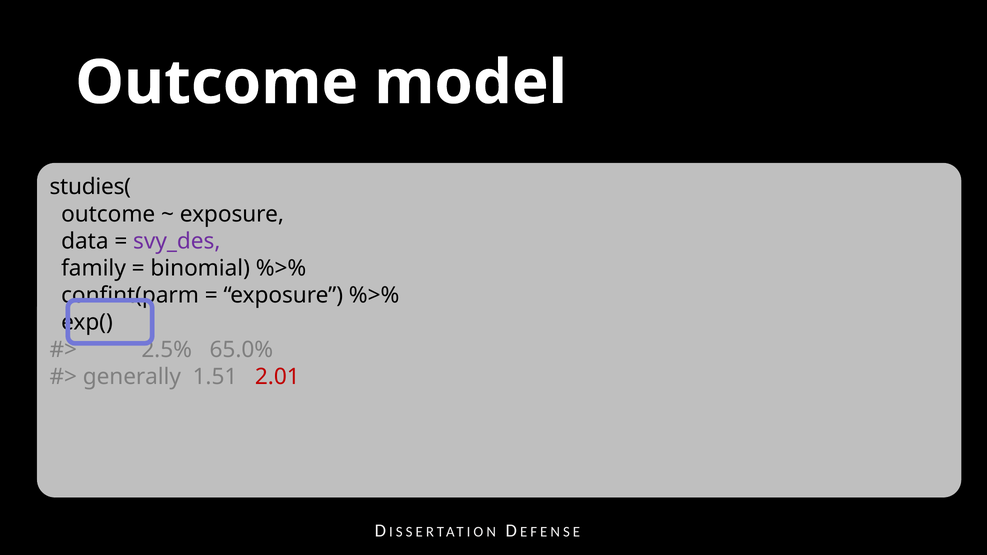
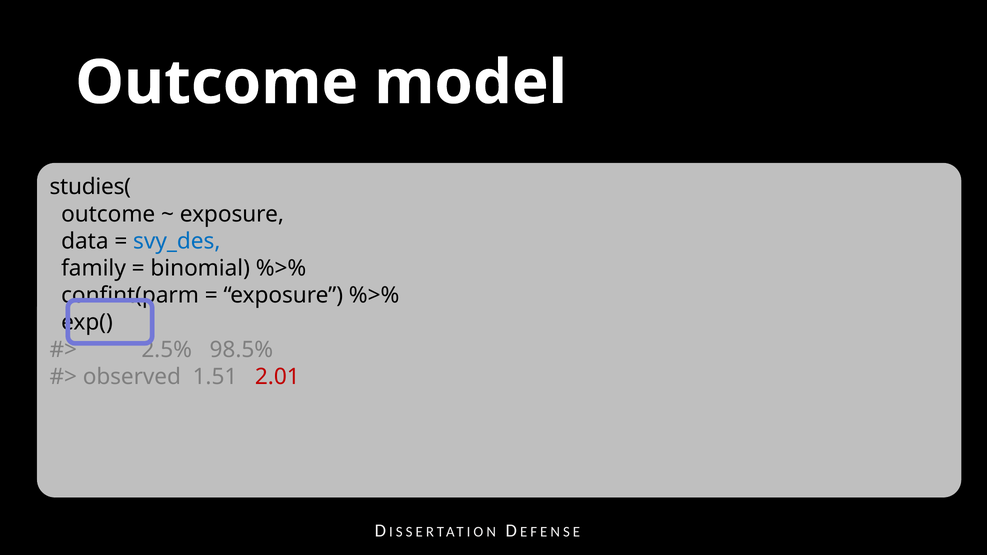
svy_des colour: purple -> blue (177, 241)
65.0%: 65.0% -> 98.5% (241, 350)
generally: generally -> observed (132, 377)
